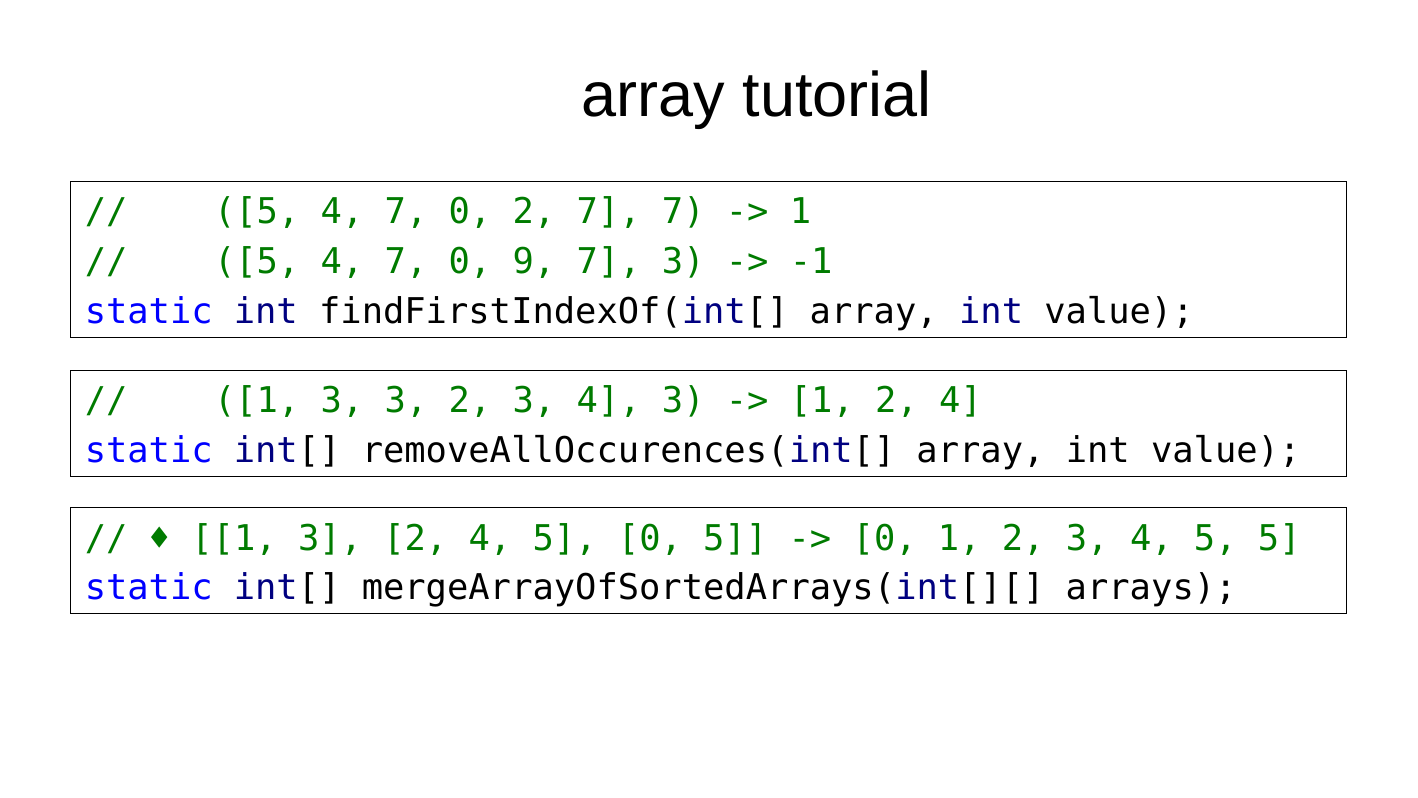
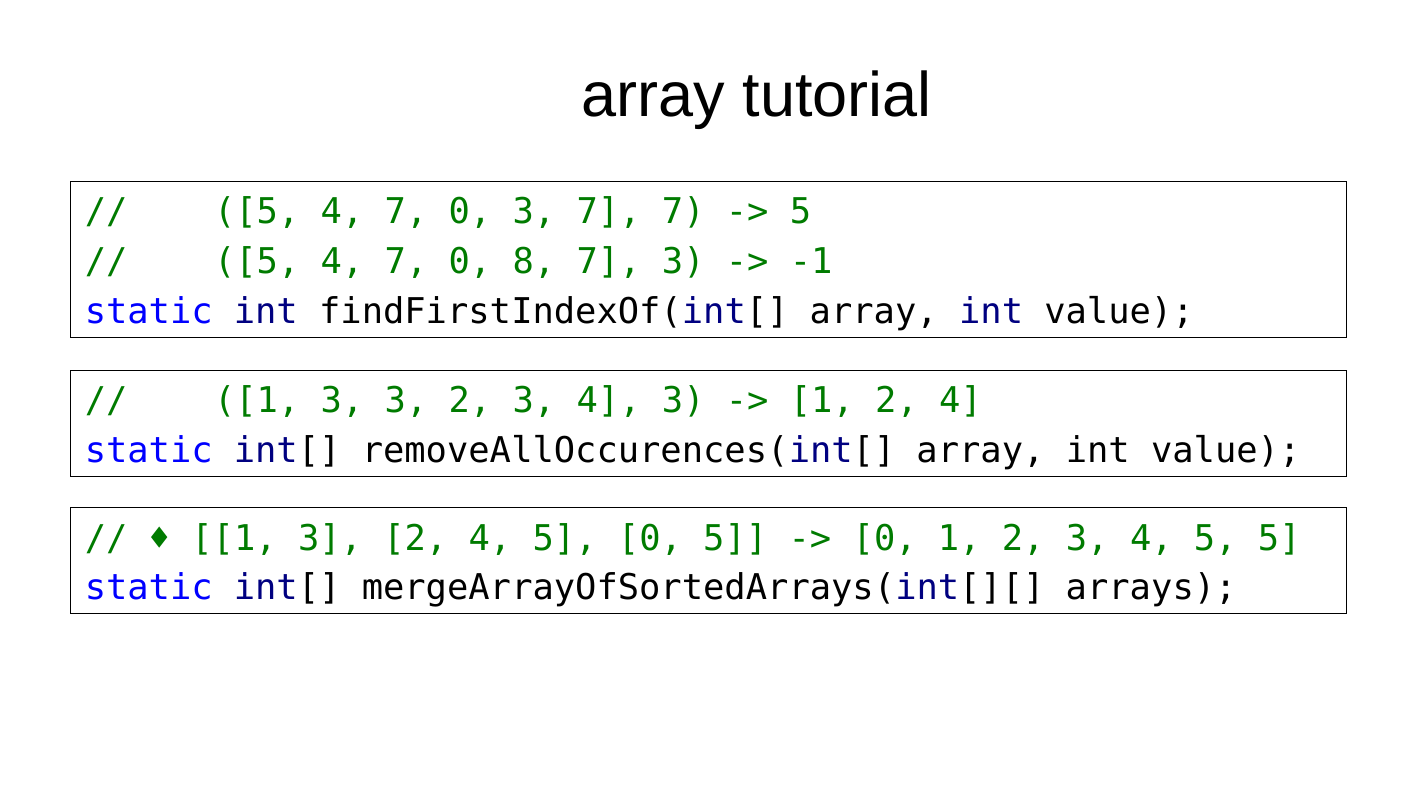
0 2: 2 -> 3 (534, 212)
1: 1 -> 5 (801, 212)
9: 9 -> 8 (534, 262)
